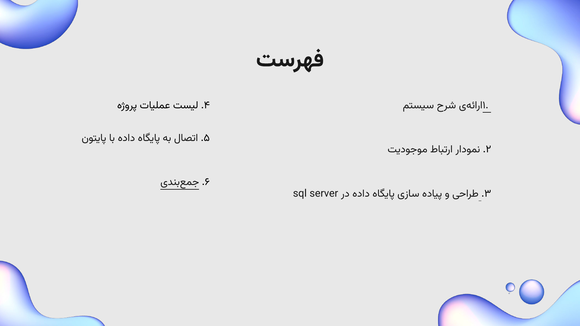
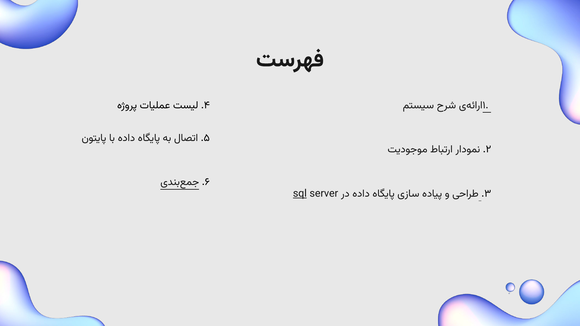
sql underline: none -> present (300, 194)
